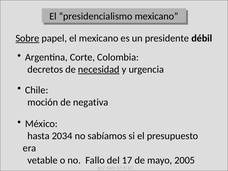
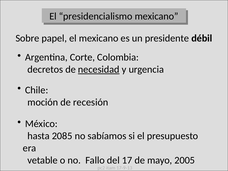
Sobre underline: present -> none (27, 38)
negativa: negativa -> recesión (91, 102)
2034: 2034 -> 2085 (62, 136)
